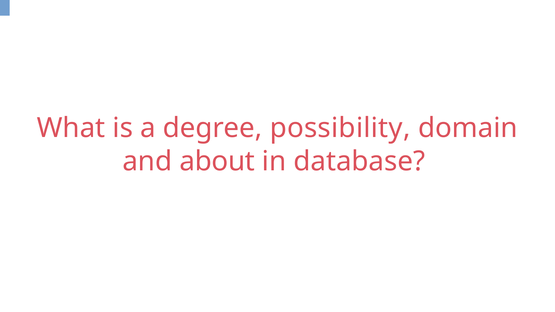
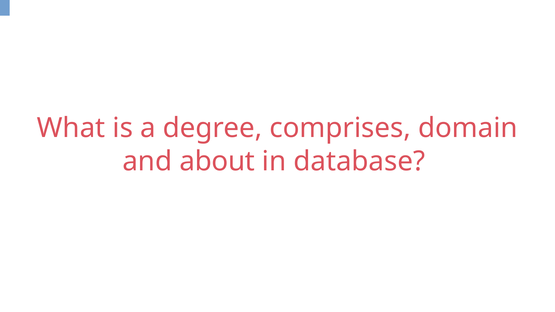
possibility: possibility -> comprises (340, 128)
